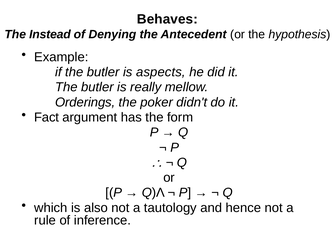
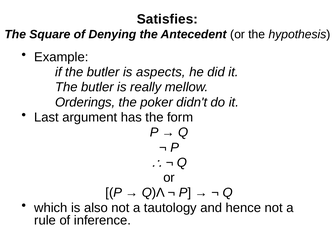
Behaves: Behaves -> Satisfies (167, 19)
Instead: Instead -> Square (50, 34)
Fact: Fact -> Last (47, 117)
